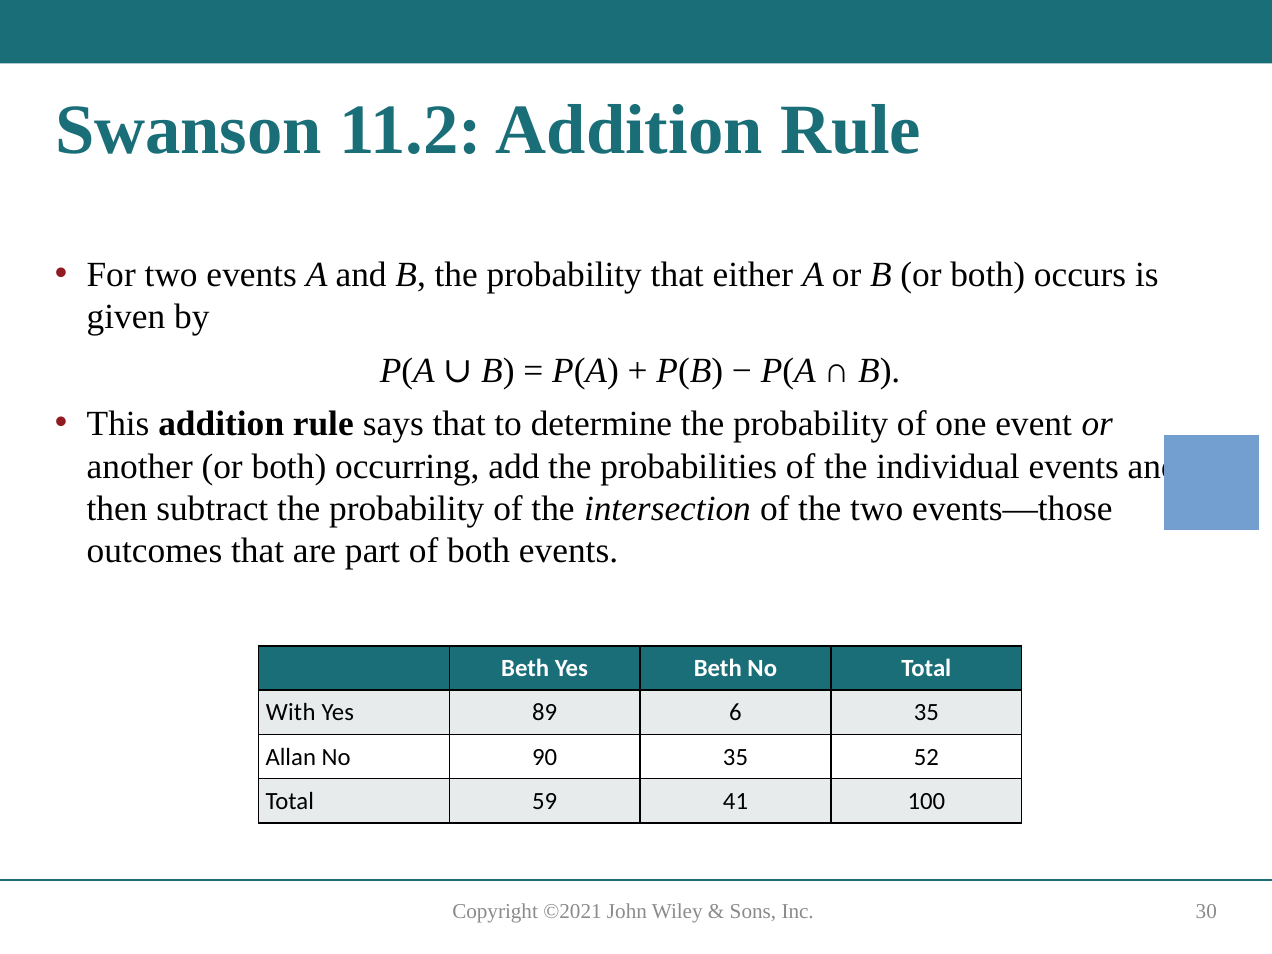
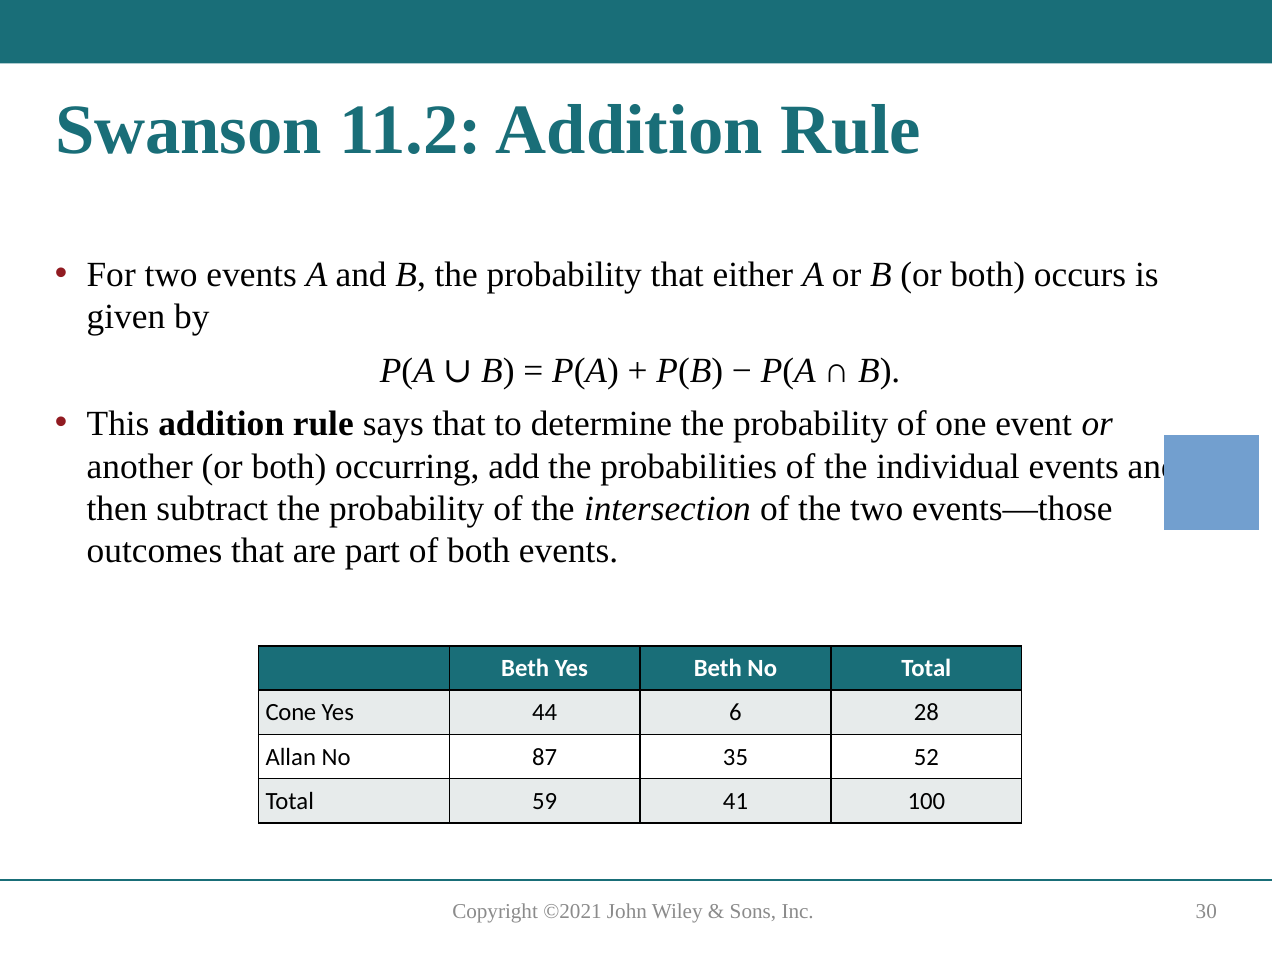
With: With -> Cone (291, 713)
89: 89 -> 44 (545, 713)
6 35: 35 -> 28 (926, 713)
90: 90 -> 87 (545, 757)
